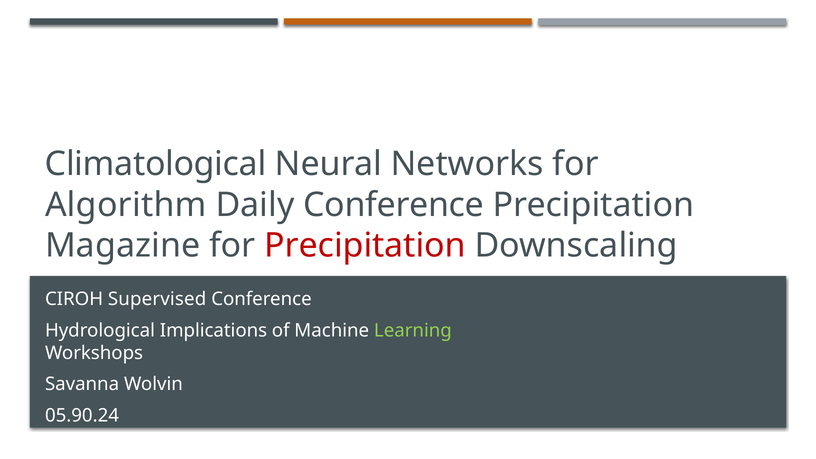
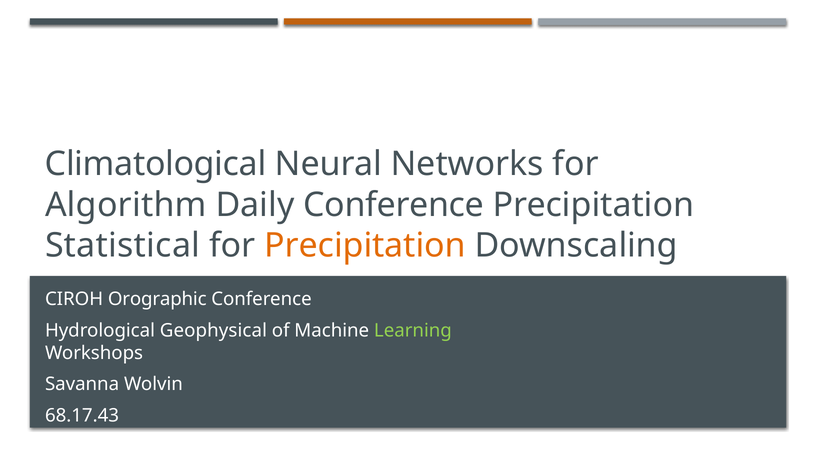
Magazine: Magazine -> Statistical (123, 246)
Precipitation colour: red -> orange (365, 246)
Supervised: Supervised -> Orographic (157, 299)
Implications: Implications -> Geophysical (213, 330)
05.90.24: 05.90.24 -> 68.17.43 (82, 415)
